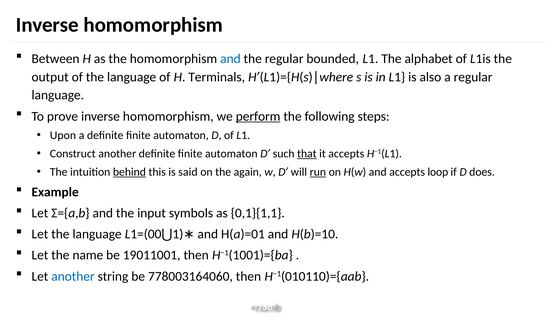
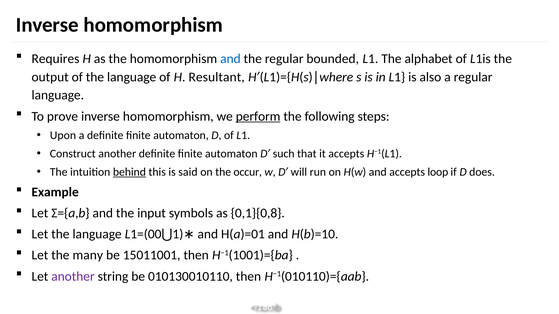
Between: Between -> Requires (56, 59)
Terminals: Terminals -> Resultant (217, 77)
that underline: present -> none (307, 154)
again: again -> occur (248, 172)
run underline: present -> none (318, 172)
0,1}{1,1: 0,1}{1,1 -> 0,1}{0,8 (258, 213)
name: name -> many (88, 256)
19011001: 19011001 -> 15011001 (152, 256)
another colour: blue -> purple (73, 277)
778003164060: 778003164060 -> 010130010110 (190, 277)
